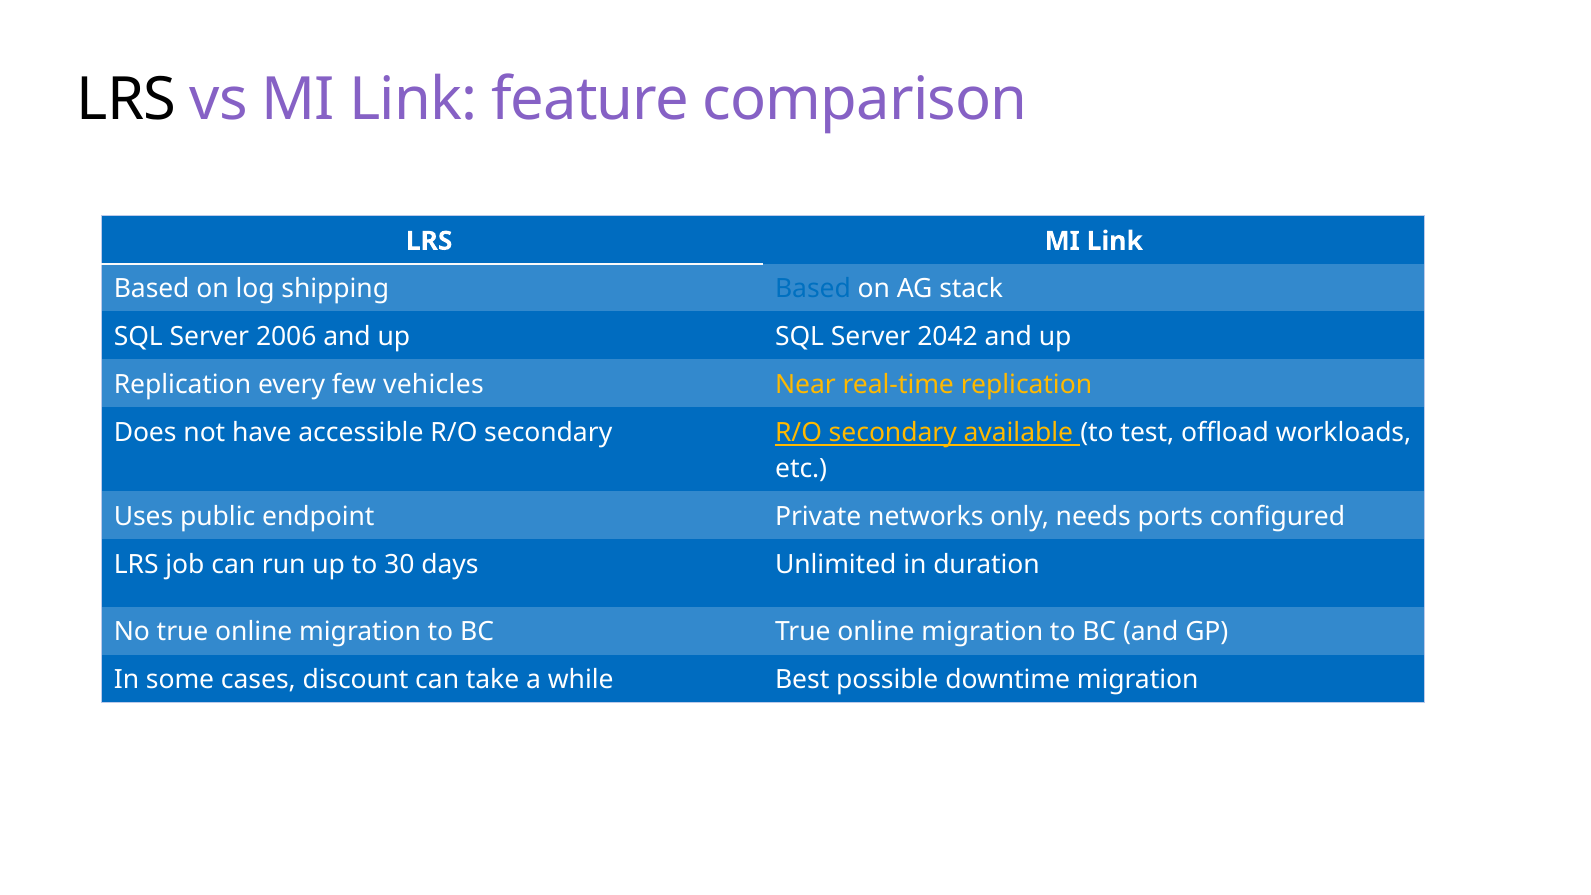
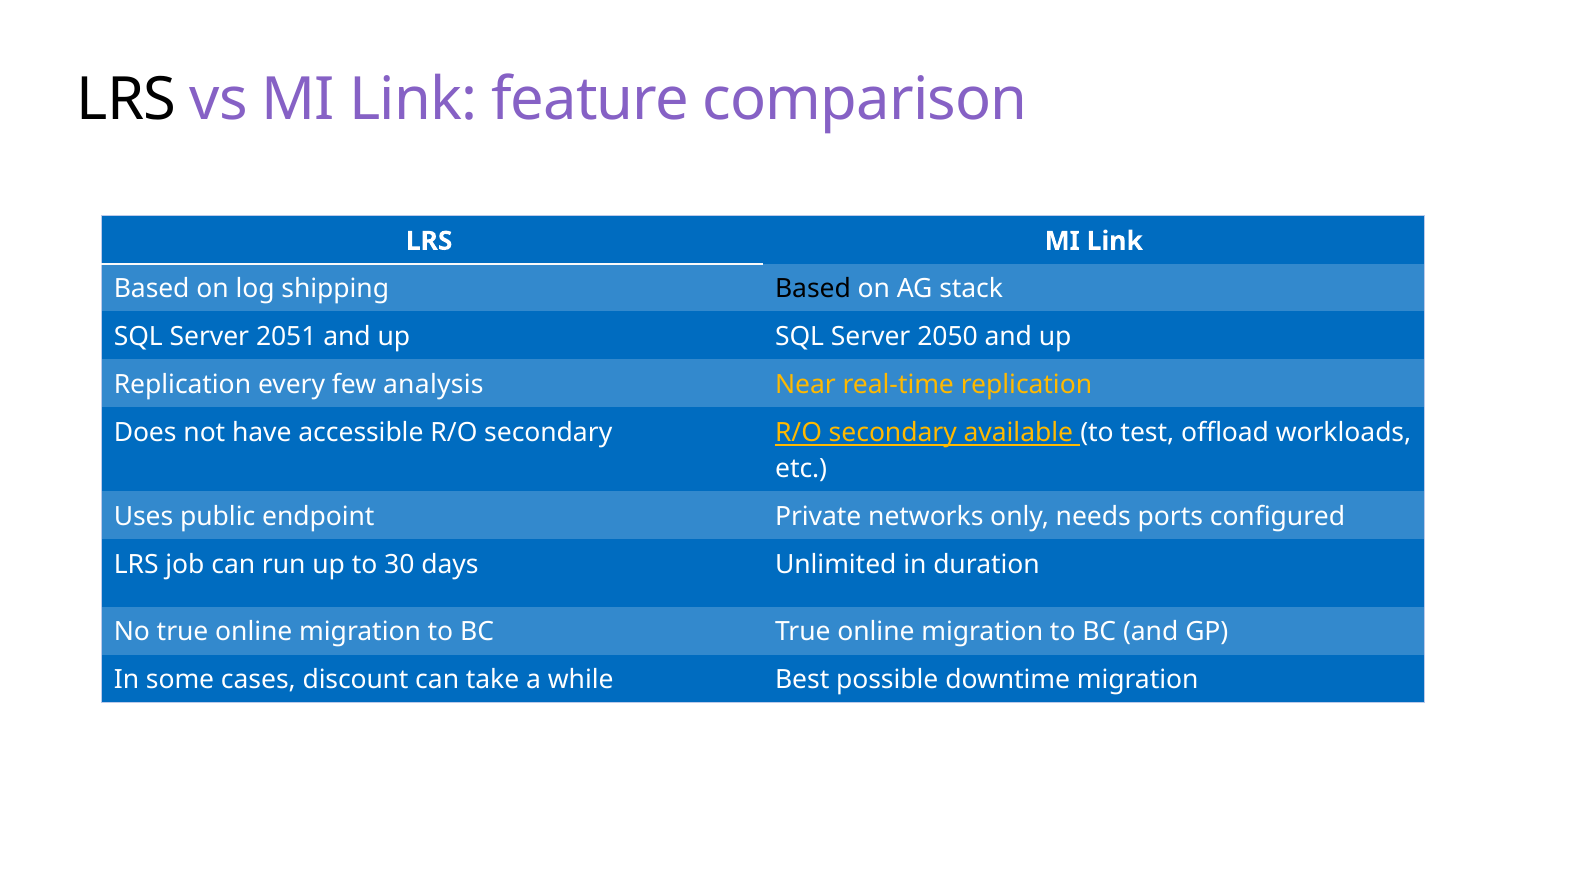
Based colour: blue -> black (813, 289)
2006: 2006 -> 2051 (286, 337)
2042: 2042 -> 2050 (948, 337)
vehicles: vehicles -> analysis (433, 385)
